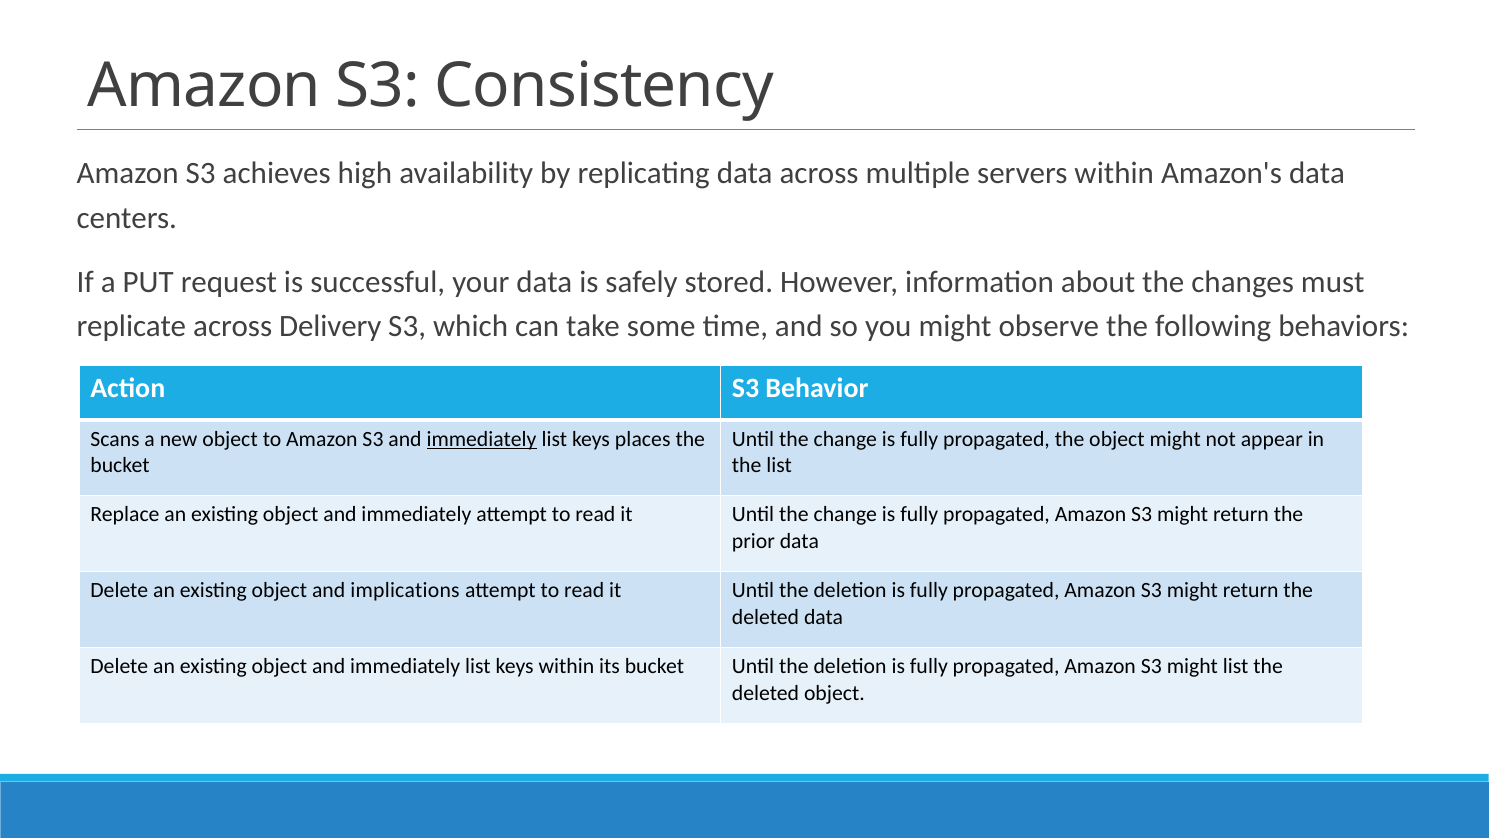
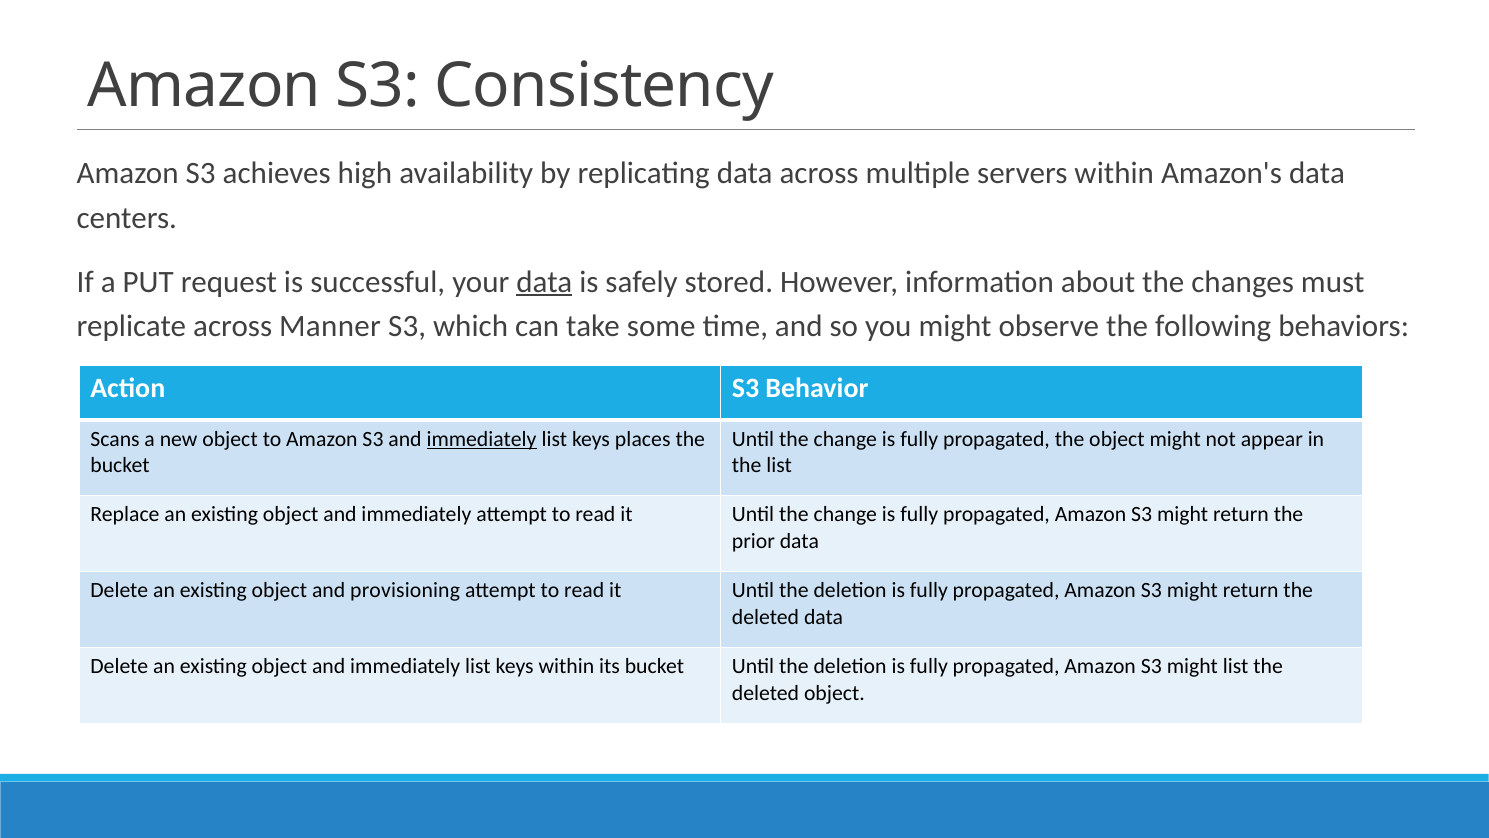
data underline: none -> present (544, 282)
Delivery: Delivery -> Manner (330, 326)
implications: implications -> provisioning (405, 590)
